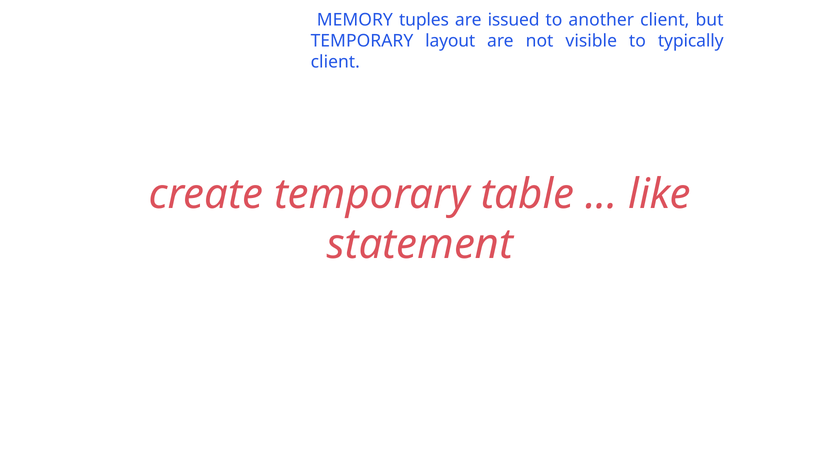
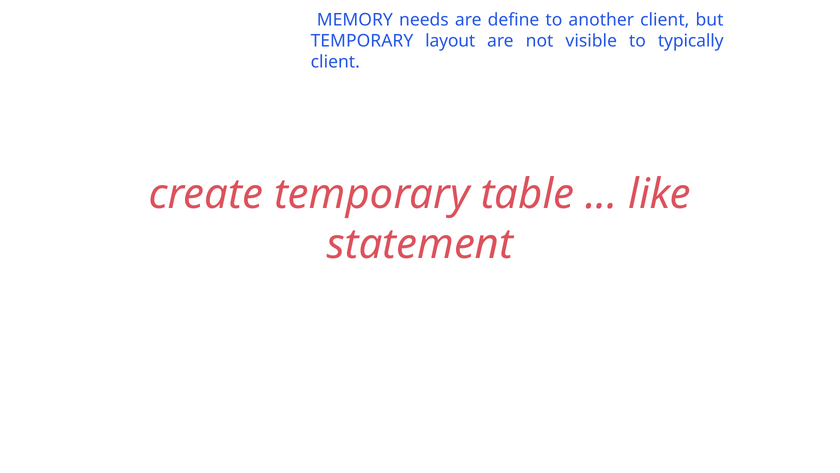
tuples: tuples -> needs (424, 20)
issued: issued -> define (514, 20)
